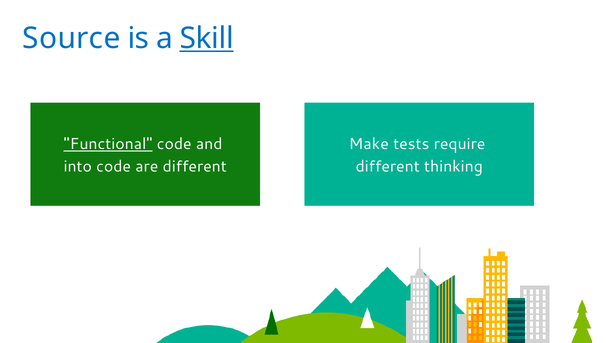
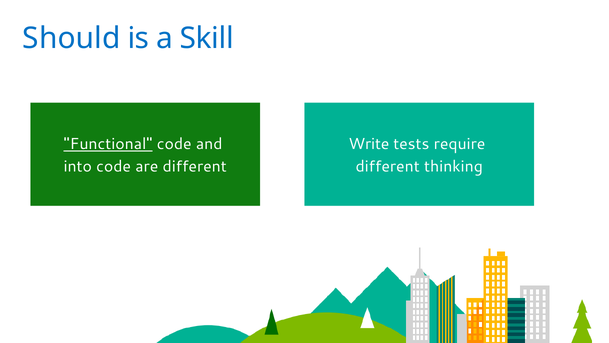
Source: Source -> Should (72, 38)
Skill underline: present -> none (207, 38)
Make: Make -> Write (369, 144)
